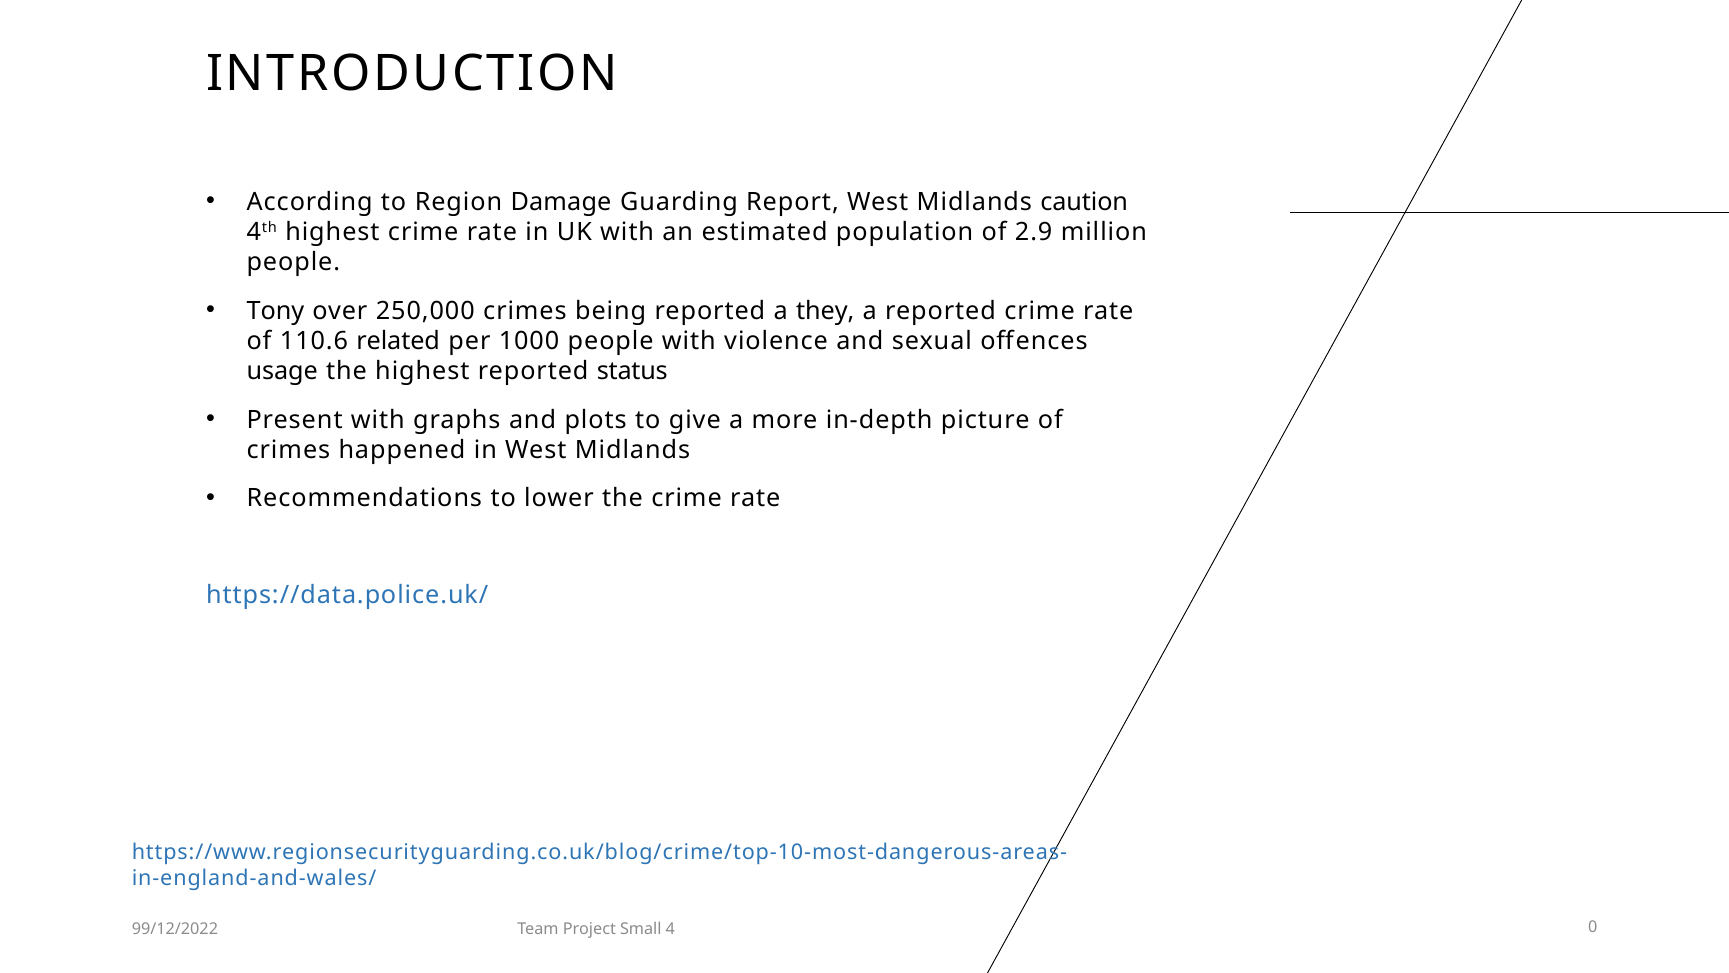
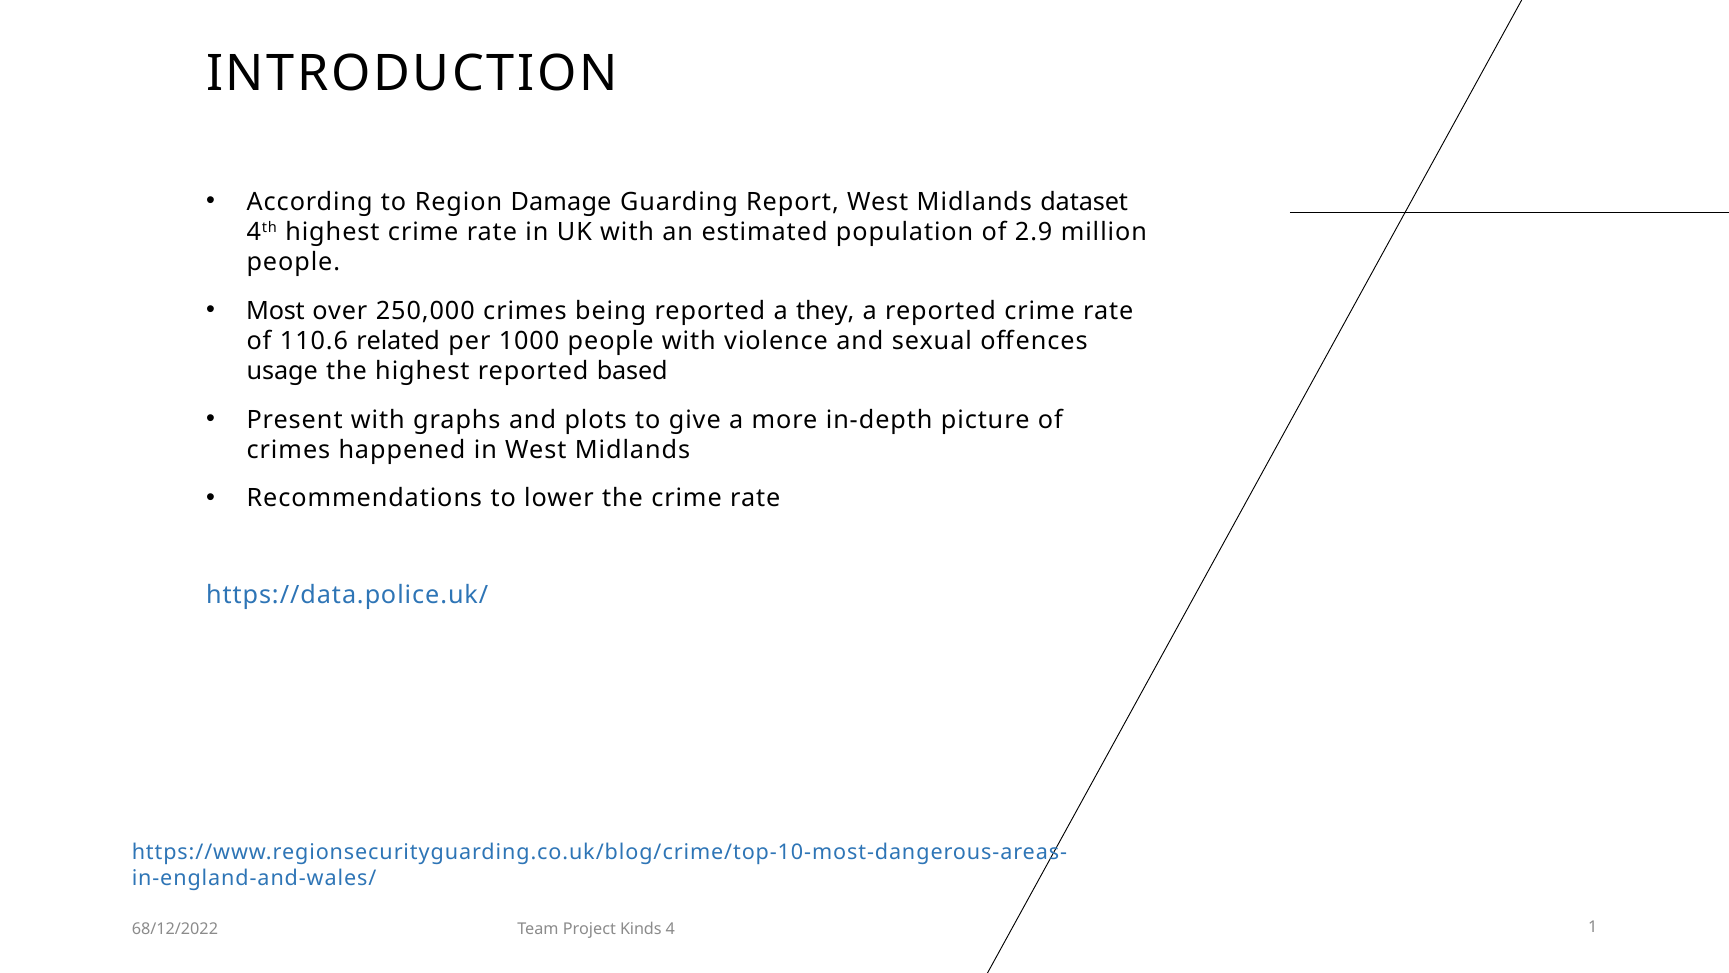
caution: caution -> dataset (1084, 202)
Tony: Tony -> Most (276, 311)
status: status -> based (632, 371)
99/12/2022: 99/12/2022 -> 68/12/2022 (175, 928)
Small: Small -> Kinds (641, 928)
0: 0 -> 1 (1593, 927)
